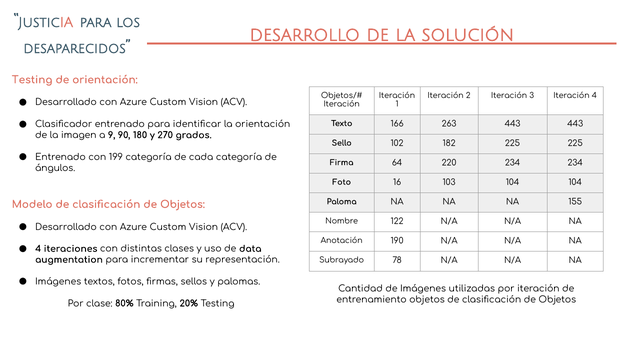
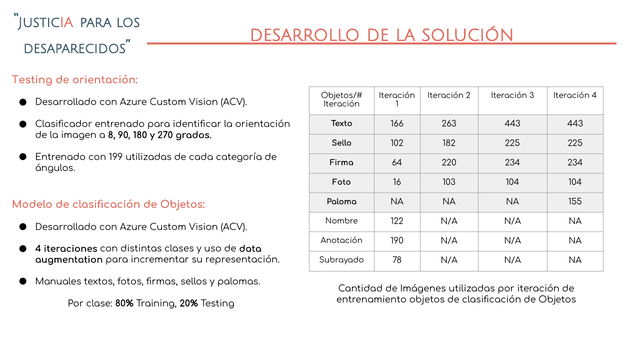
9: 9 -> 8 (112, 135)
199 categoría: categoría -> utilizadas (149, 157)
Imágenes: Imágenes -> Manuales (58, 282)
